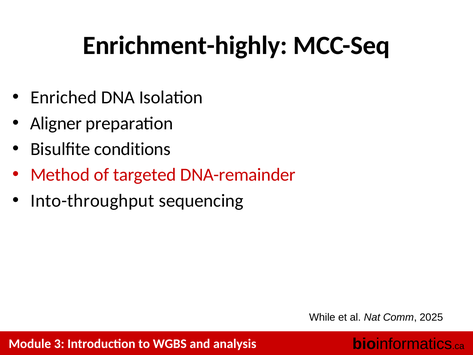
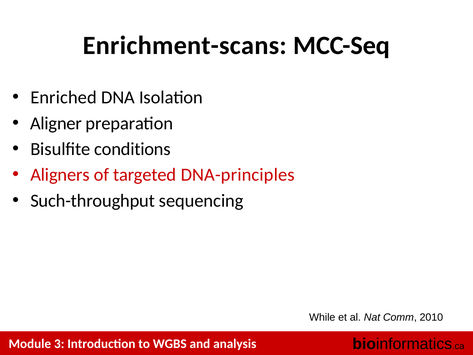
Enrichment-highly: Enrichment-highly -> Enrichment-scans (185, 46)
Method: Method -> Aligners (60, 175)
DNA-remainder: DNA-remainder -> DNA-principles (238, 175)
Into-throughput: Into-throughput -> Such-throughput (93, 201)
2025: 2025 -> 2010 (431, 317)
